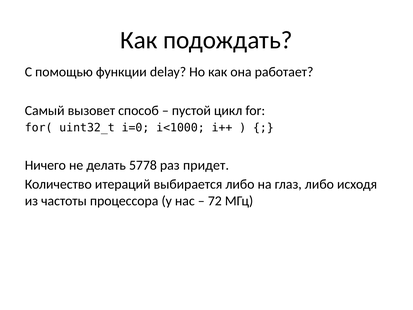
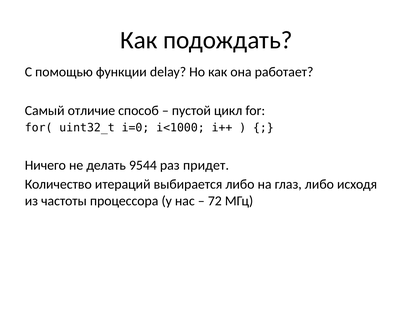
вызовет: вызовет -> отличие (91, 110)
5778: 5778 -> 9544 (143, 165)
